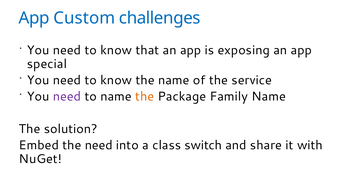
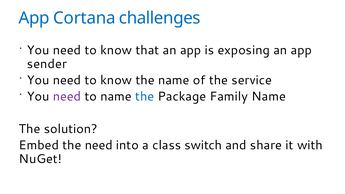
Custom: Custom -> Cortana (84, 18)
special: special -> sender (47, 64)
the colour: orange -> blue (145, 96)
